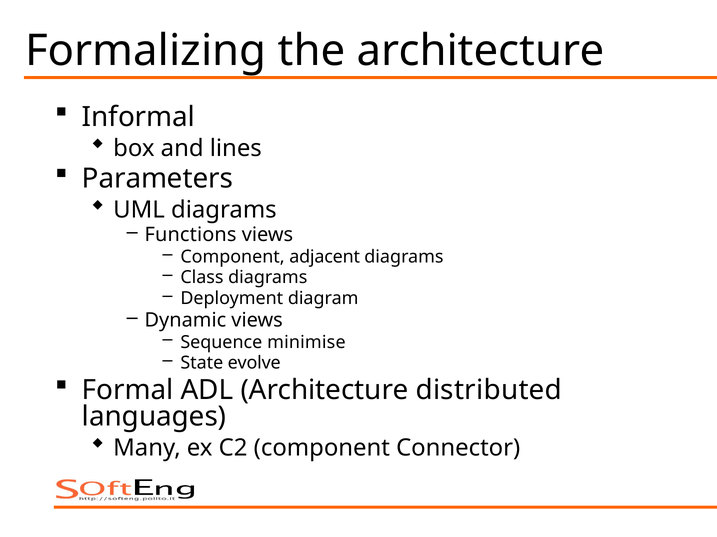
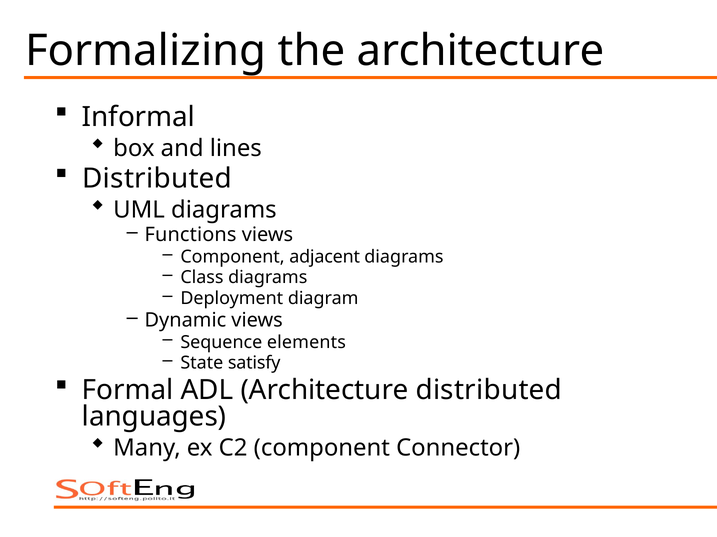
Parameters: Parameters -> Distributed (157, 179)
minimise: minimise -> elements (306, 343)
evolve: evolve -> satisfy (254, 363)
